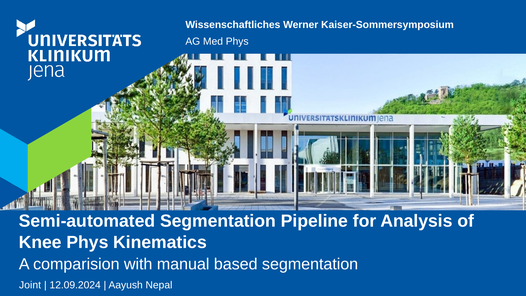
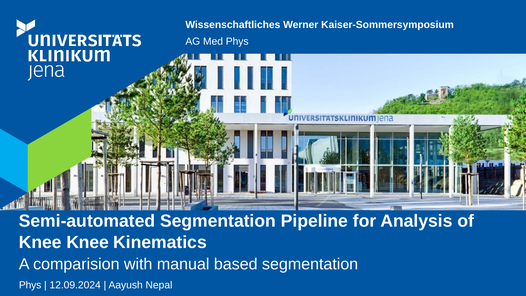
Knee Phys: Phys -> Knee (88, 242)
Joint: Joint -> Phys (30, 285)
